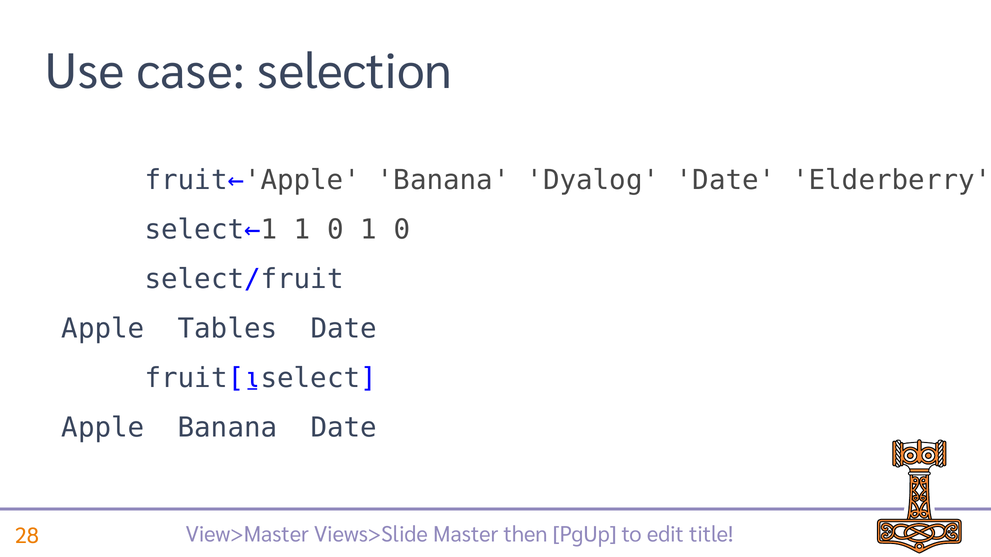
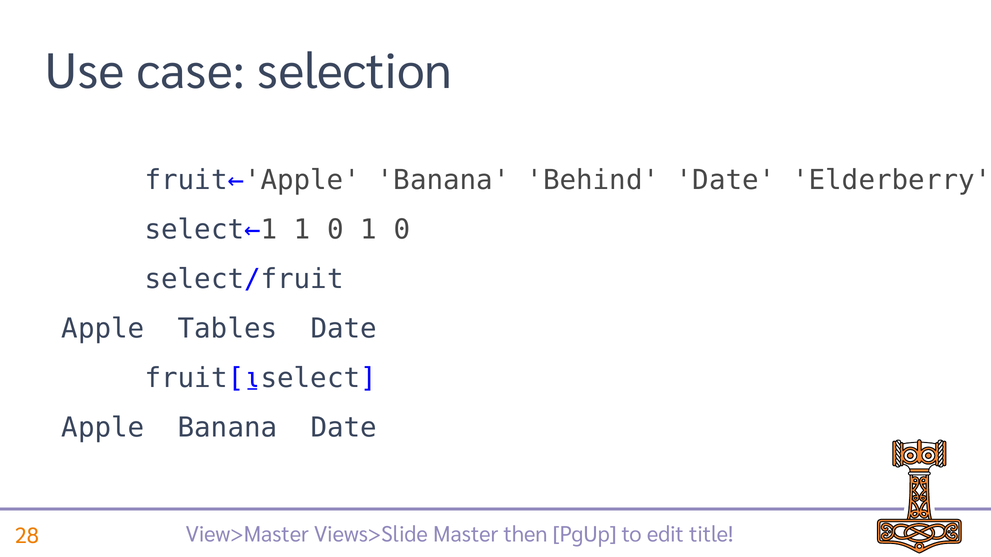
Dyalog: Dyalog -> Behind (593, 180)
